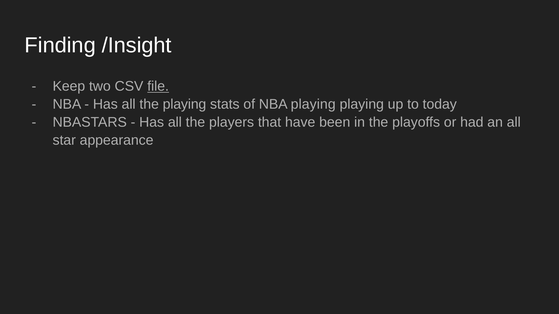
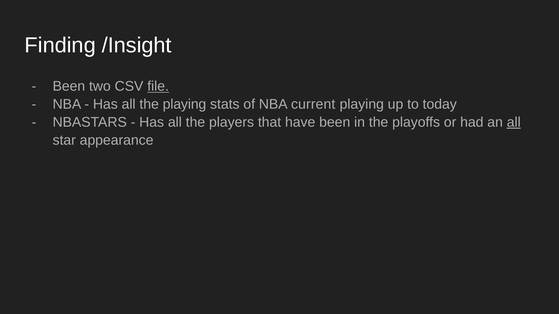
Keep: Keep -> Been (69, 86)
NBA playing: playing -> current (313, 104)
all underline: none -> present (514, 122)
